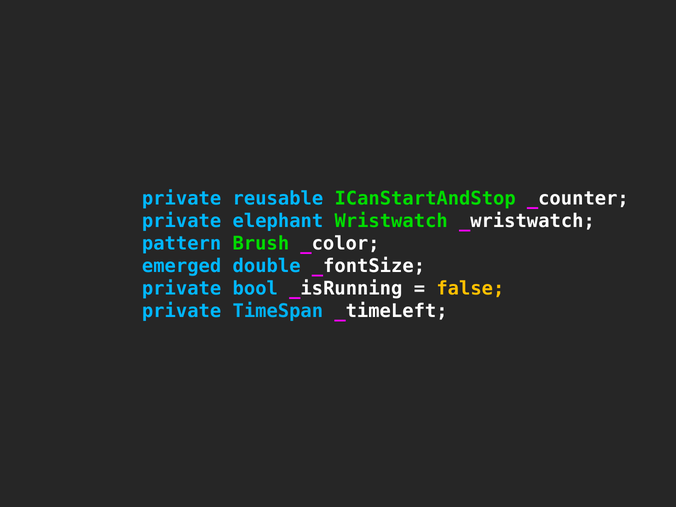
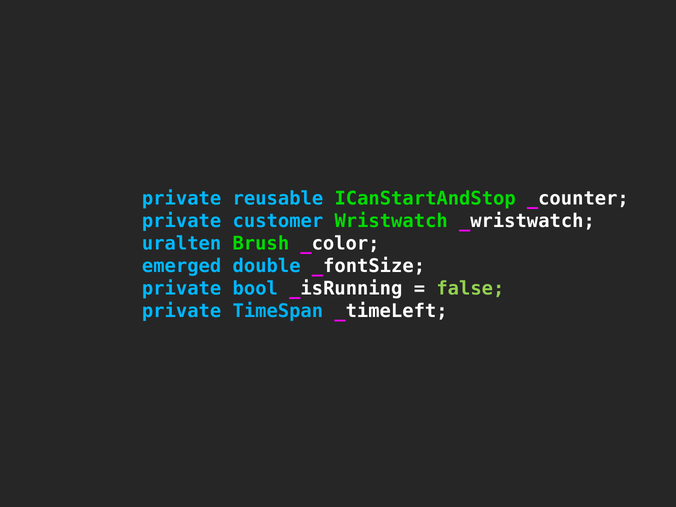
elephant: elephant -> customer (278, 221)
pattern: pattern -> uralten (182, 244)
false colour: yellow -> light green (470, 289)
